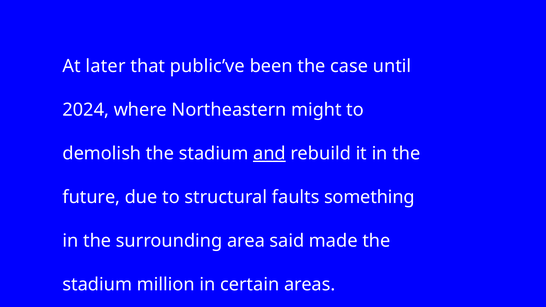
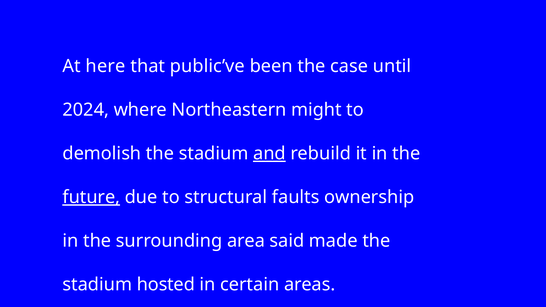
later: later -> here (106, 66)
future underline: none -> present (91, 197)
something: something -> ownership (369, 197)
million: million -> hosted (166, 285)
